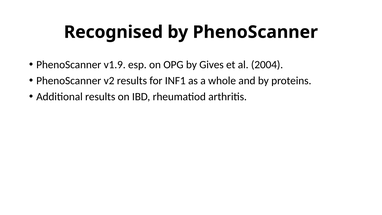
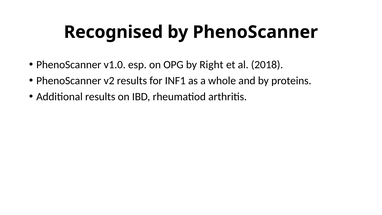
v1.9: v1.9 -> v1.0 (115, 65)
Gives: Gives -> Right (211, 65)
2004: 2004 -> 2018 (267, 65)
